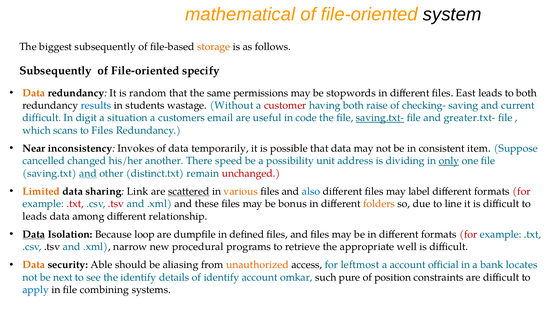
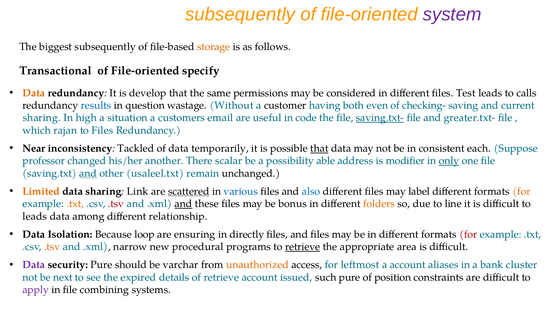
mathematical: mathematical -> subsequently (240, 14)
system colour: black -> purple (452, 14)
Subsequently: Subsequently -> Transactional (56, 71)
random: random -> develop (148, 93)
stopwords: stopwords -> considered (351, 93)
East: East -> Test (466, 93)
to both: both -> calls (527, 93)
students: students -> question (145, 105)
customer colour: red -> black (285, 105)
raise: raise -> even (377, 105)
difficult: difficult -> sharing (42, 118)
digit: digit -> high (86, 118)
scans: scans -> rajan (65, 130)
Invokes: Invokes -> Tackled (136, 148)
that underline: none -> present (319, 148)
item: item -> each (479, 148)
cancelled: cancelled -> professor (44, 161)
speed: speed -> scalar (229, 161)
unit: unit -> able (326, 161)
dividing: dividing -> modifier (405, 161)
distinct.txt: distinct.txt -> usaleel.txt (155, 173)
unchanged colour: red -> black (251, 173)
various colour: orange -> blue (241, 191)
for colour: red -> orange (522, 191)
.txt colour: red -> orange (75, 204)
and underline: none -> present (183, 204)
Data underline: present -> none (34, 234)
dumpfile: dumpfile -> ensuring (195, 234)
defined: defined -> directly (247, 234)
.tsv colour: black -> orange (52, 247)
retrieve underline: none -> present (303, 247)
well: well -> area (407, 247)
Data colour: orange -> purple (34, 265)
security Able: Able -> Pure (102, 265)
aliasing: aliasing -> varchar (181, 265)
official: official -> aliases (443, 265)
locates: locates -> cluster (522, 265)
the identify: identify -> expired (138, 277)
of identify: identify -> retrieve (221, 277)
omkar: omkar -> issued (296, 277)
apply colour: blue -> purple (36, 290)
